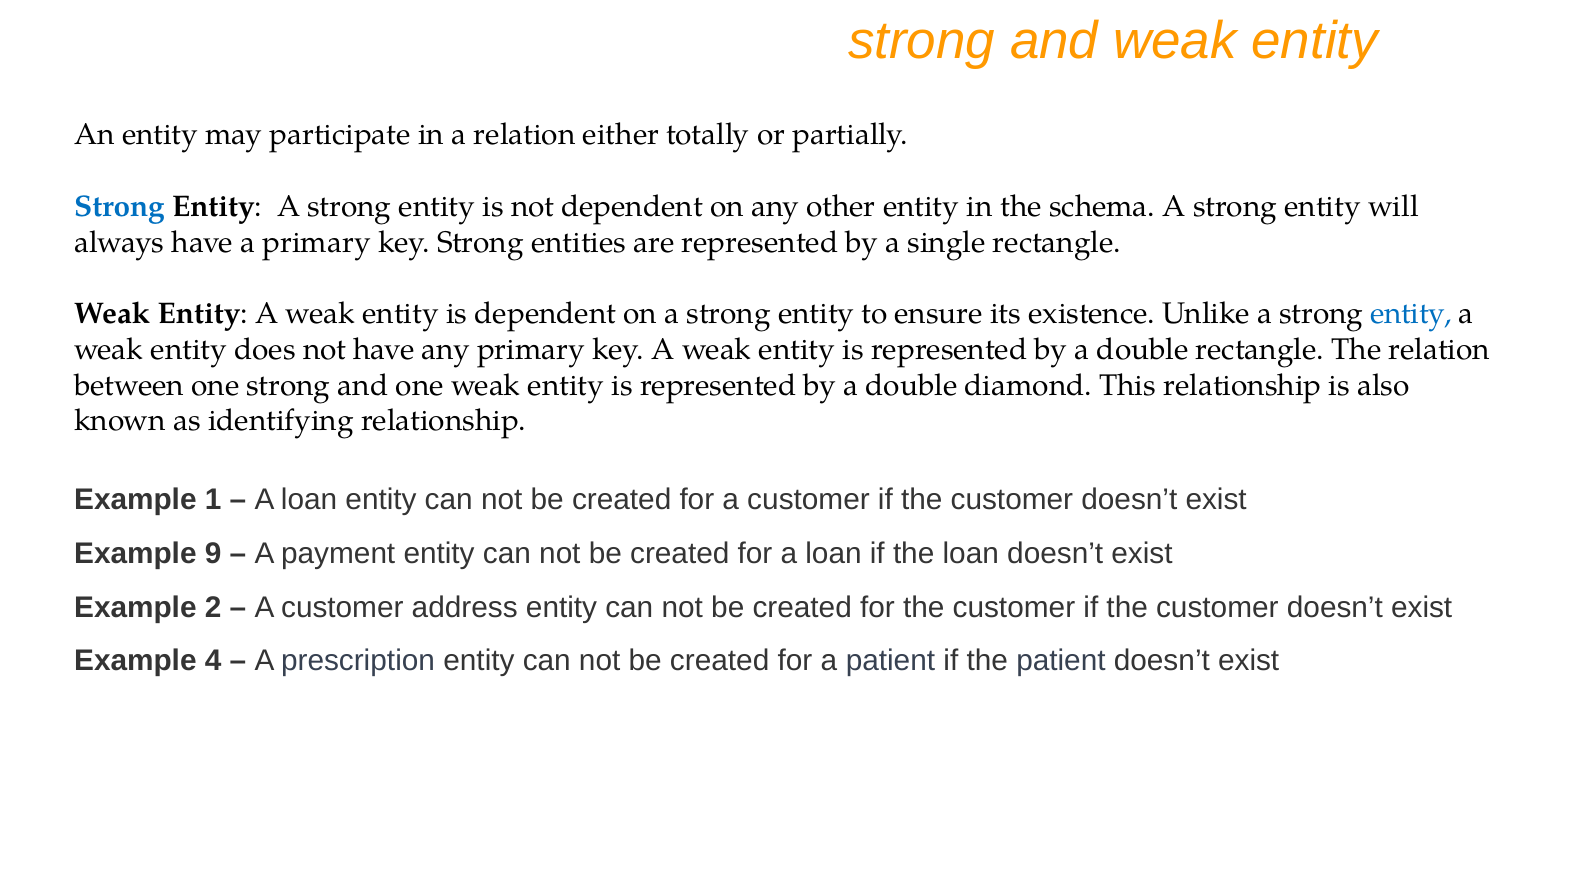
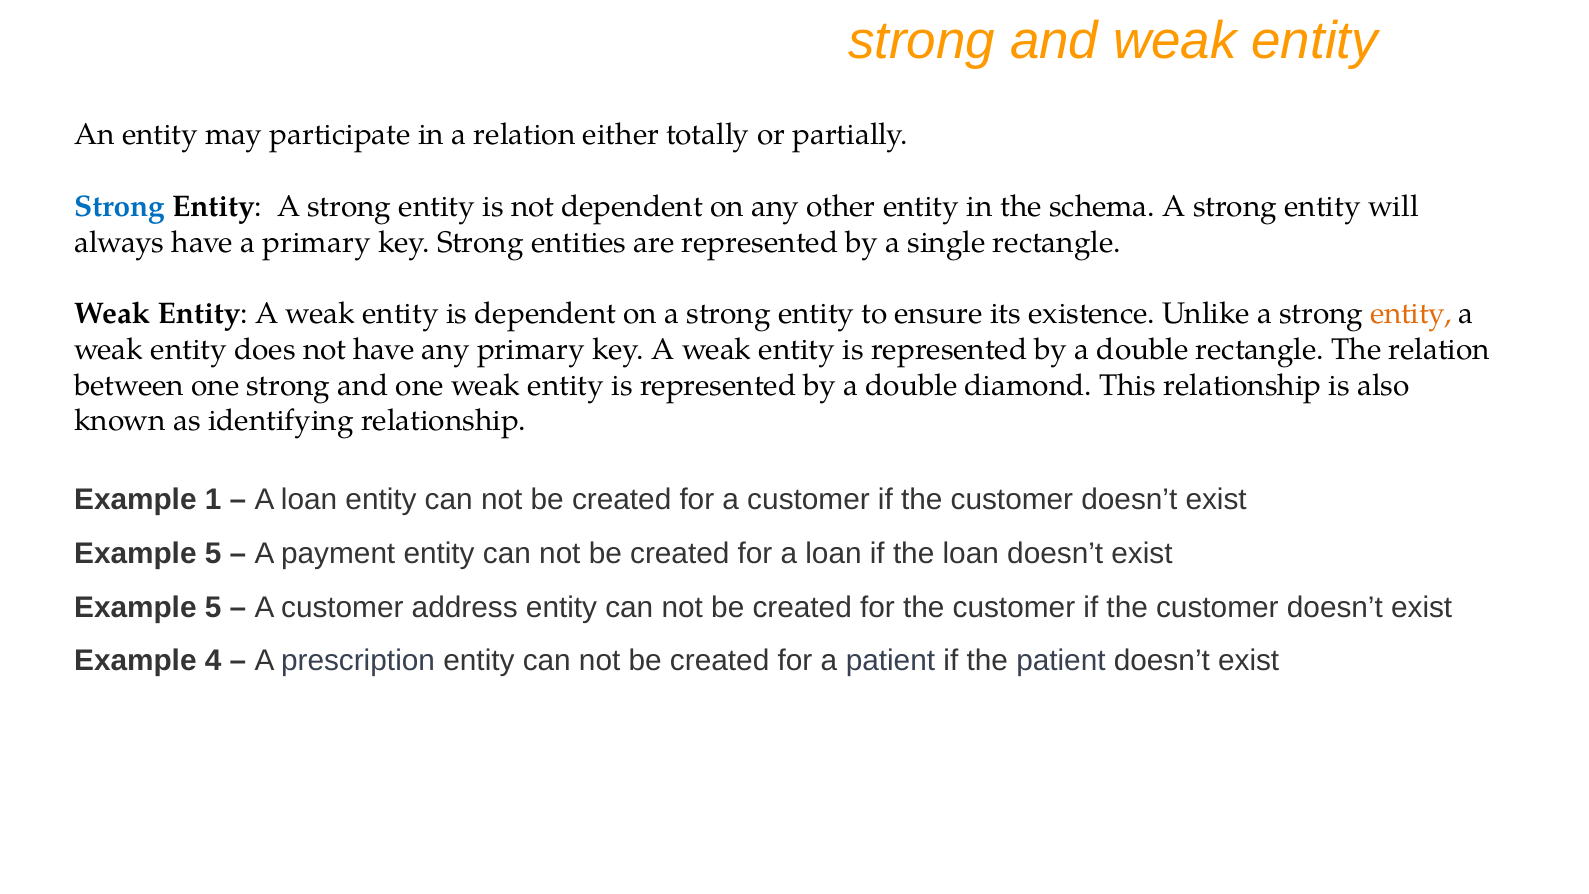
entity colour: blue -> orange (1411, 314)
9: 9 -> 5 (213, 554)
2: 2 -> 5 (213, 607)
